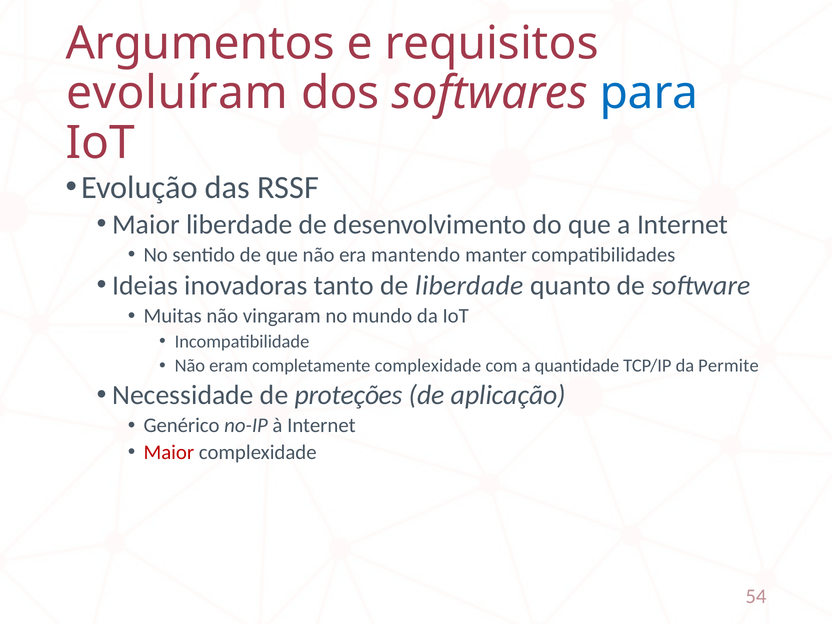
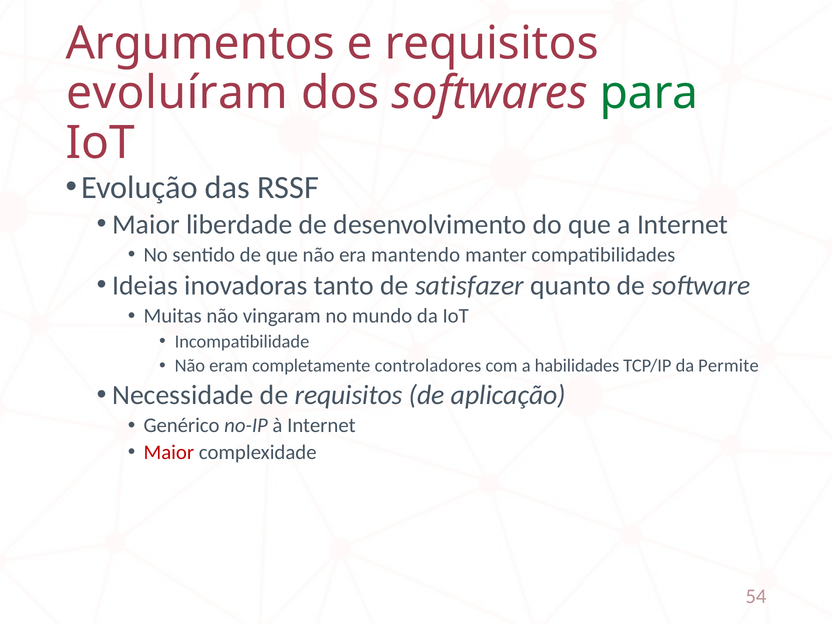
para colour: blue -> green (649, 93)
de liberdade: liberdade -> satisfazer (469, 285)
completamente complexidade: complexidade -> controladores (428, 366)
quantidade: quantidade -> habilidades (577, 366)
de proteções: proteções -> requisitos (349, 395)
